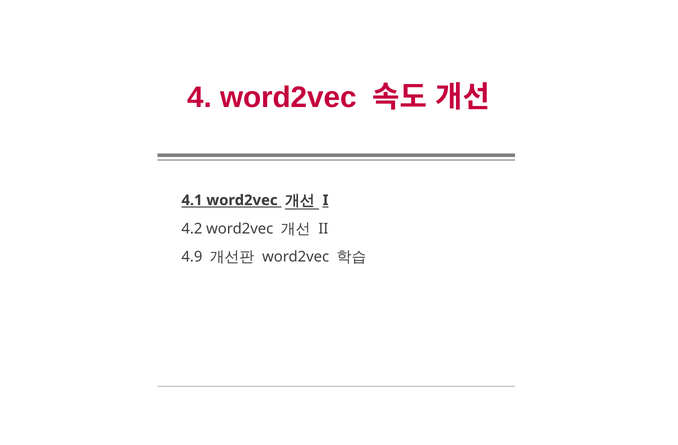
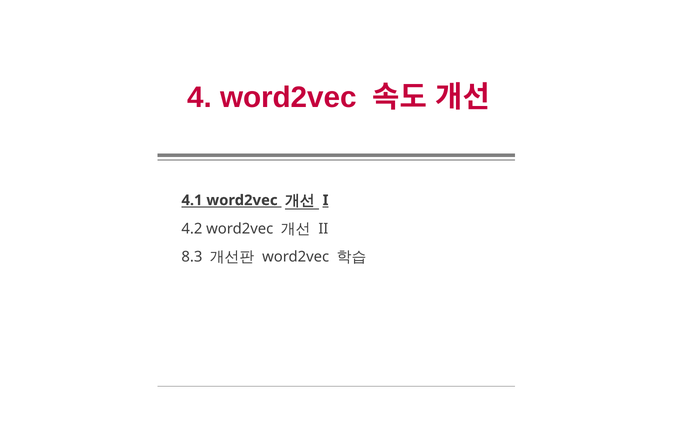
4.9: 4.9 -> 8.3 (192, 257)
